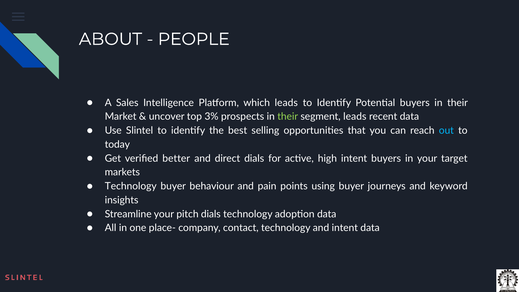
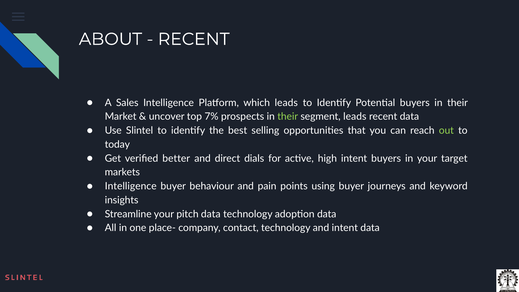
PEOPLE: PEOPLE -> RECENT (194, 39)
3%: 3% -> 7% (212, 117)
out colour: light blue -> light green (446, 131)
Technology: Technology -> Intelligence (131, 186)
pitch dials: dials -> data (211, 214)
